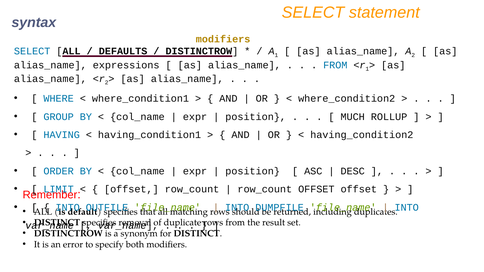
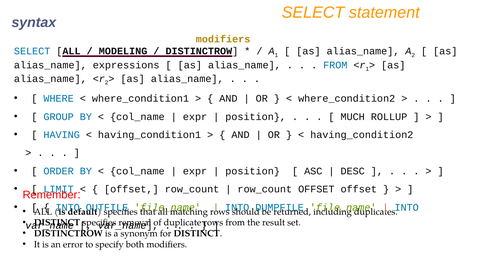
DEFAULTS: DEFAULTS -> MODELING (123, 51)
